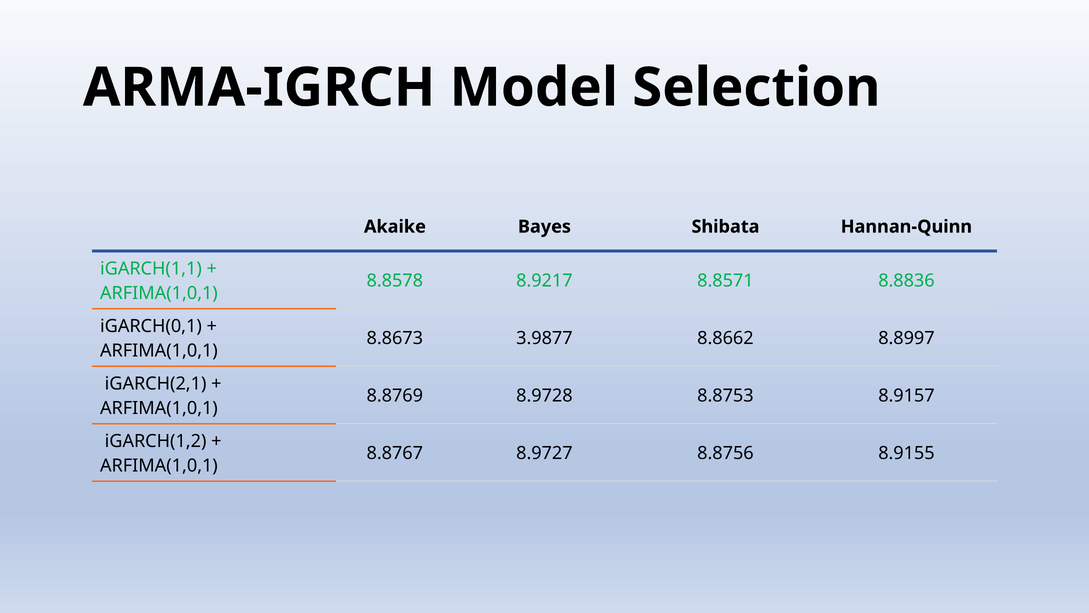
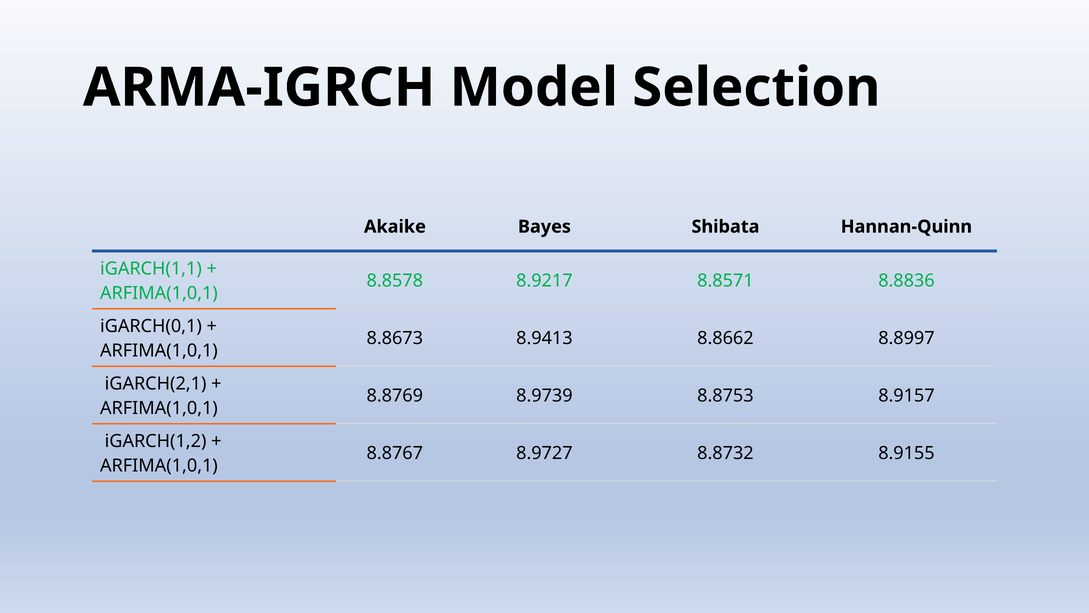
3.9877: 3.9877 -> 8.9413 (544, 338)
8.9728: 8.9728 -> 8.9739 (544, 396)
8.8756: 8.8756 -> 8.8732 (725, 453)
